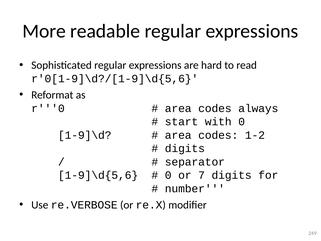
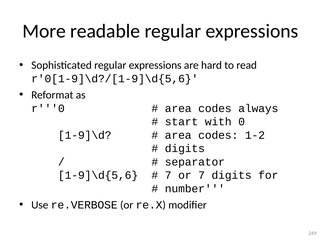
0: 0 -> 7 (168, 175)
